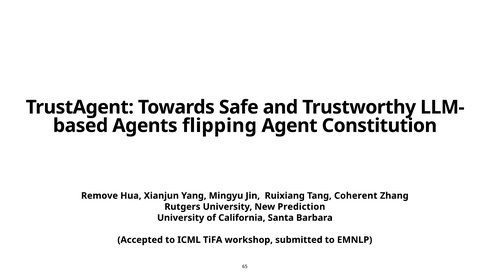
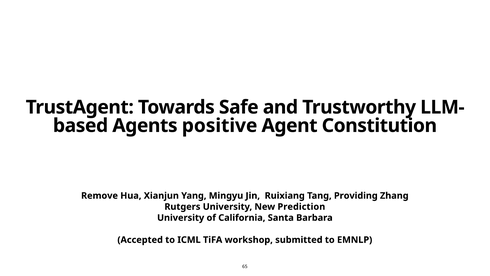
flipping: flipping -> positive (220, 125)
Coherent: Coherent -> Providing (356, 195)
